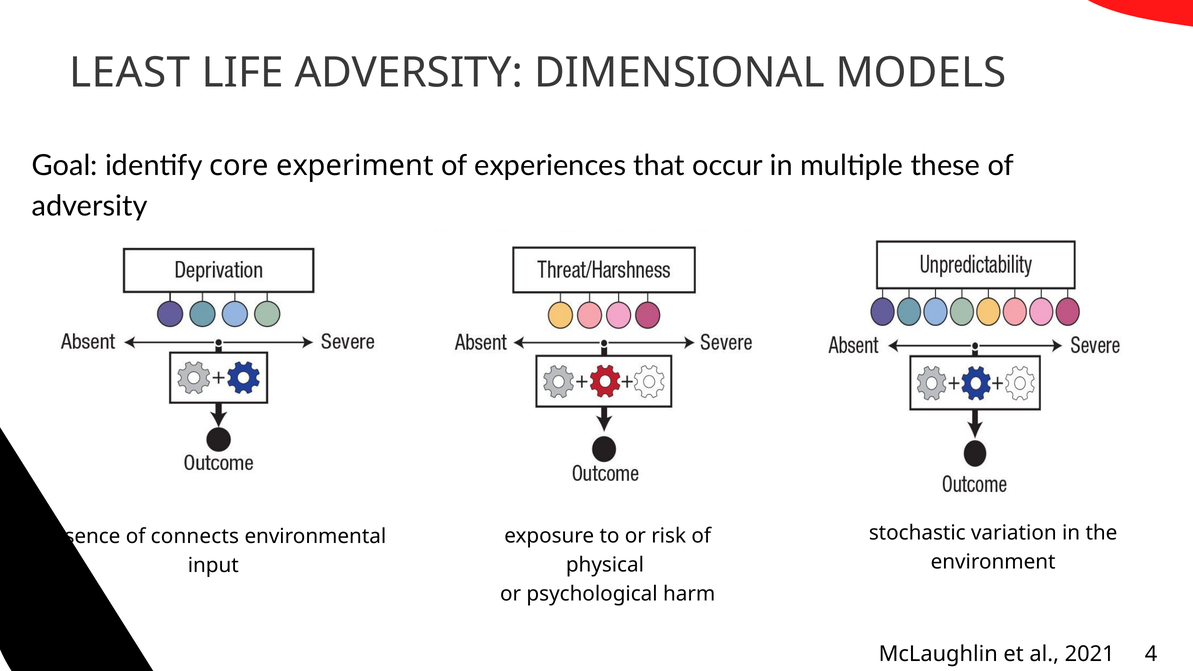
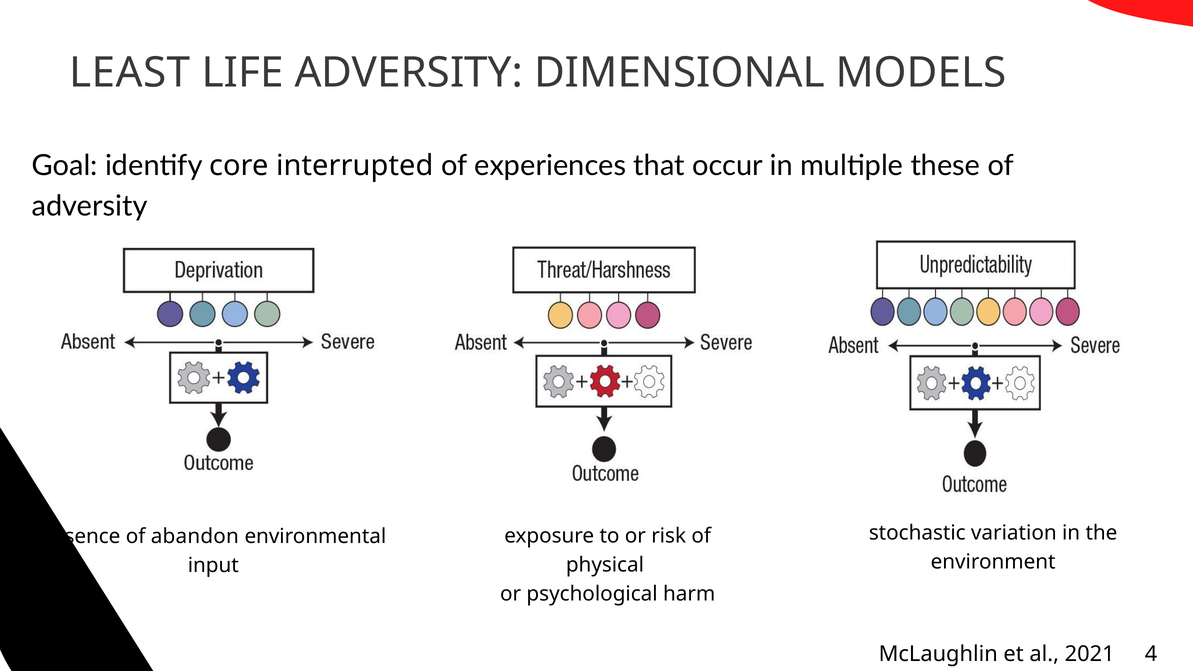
experiment: experiment -> interrupted (355, 166)
connects: connects -> abandon (195, 536)
